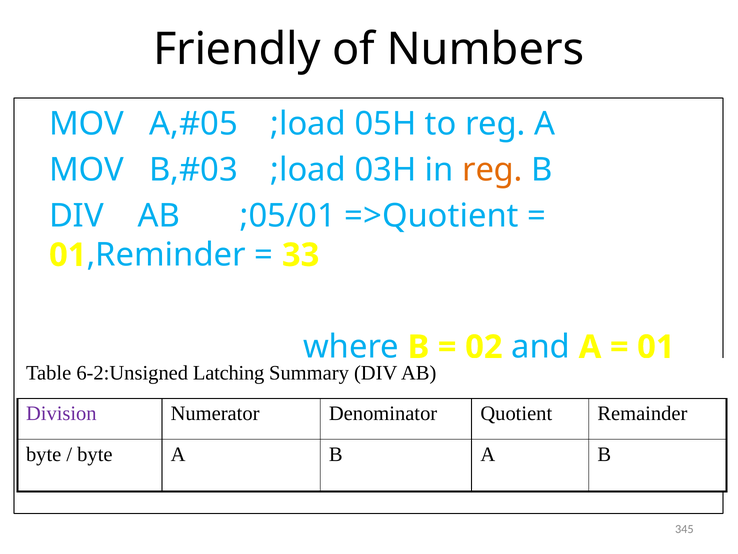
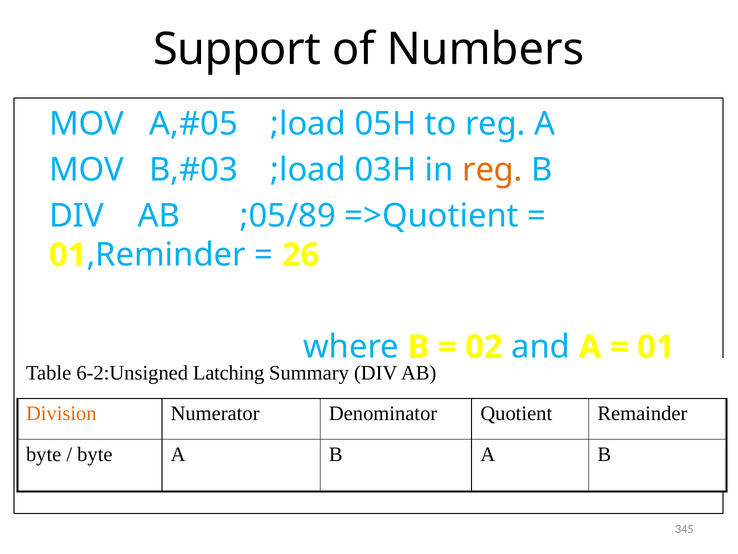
Friendly: Friendly -> Support (237, 49)
;05/01: ;05/01 -> ;05/89 (288, 216)
33: 33 -> 26 (301, 255)
Division colour: purple -> orange (61, 413)
